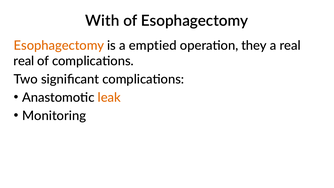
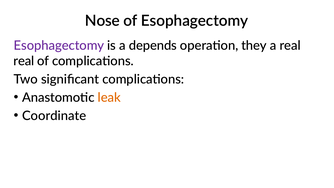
With: With -> Nose (102, 21)
Esophagectomy colour: orange -> purple (59, 45)
emptied: emptied -> depends (153, 45)
Monitoring: Monitoring -> Coordinate (54, 116)
